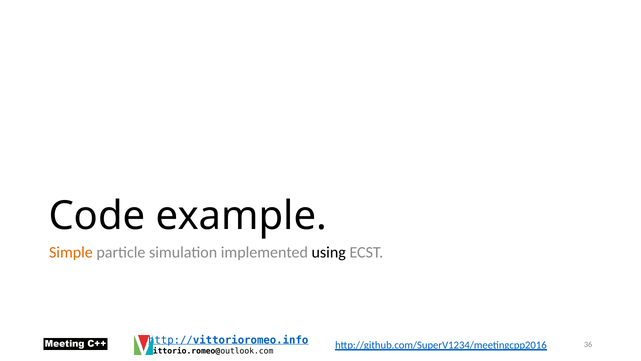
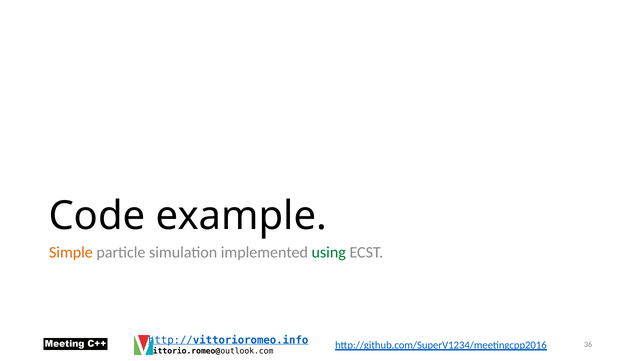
using colour: black -> green (329, 252)
